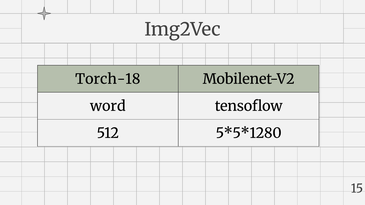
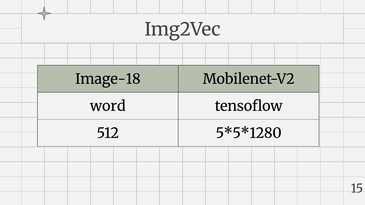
Torch-18: Torch-18 -> Image-18 (108, 79)
